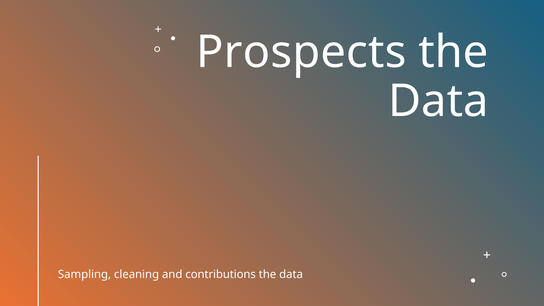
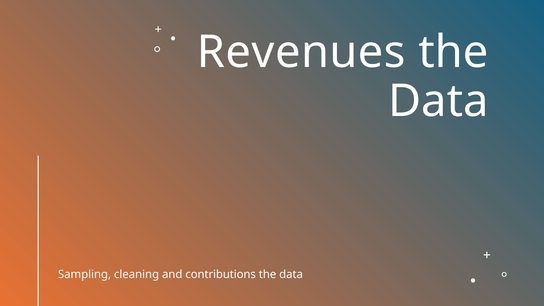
Prospects: Prospects -> Revenues (301, 52)
